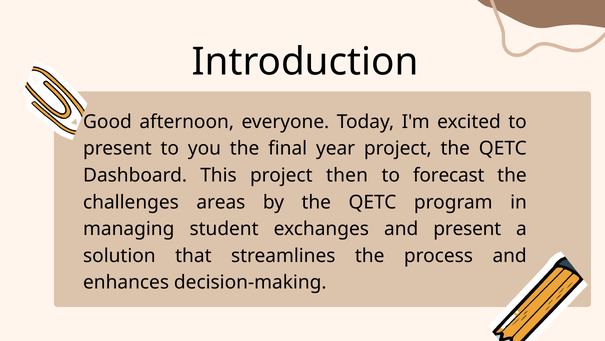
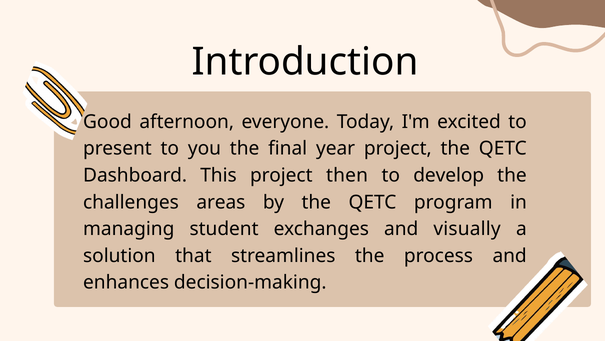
forecast: forecast -> develop (449, 175)
and present: present -> visually (467, 229)
